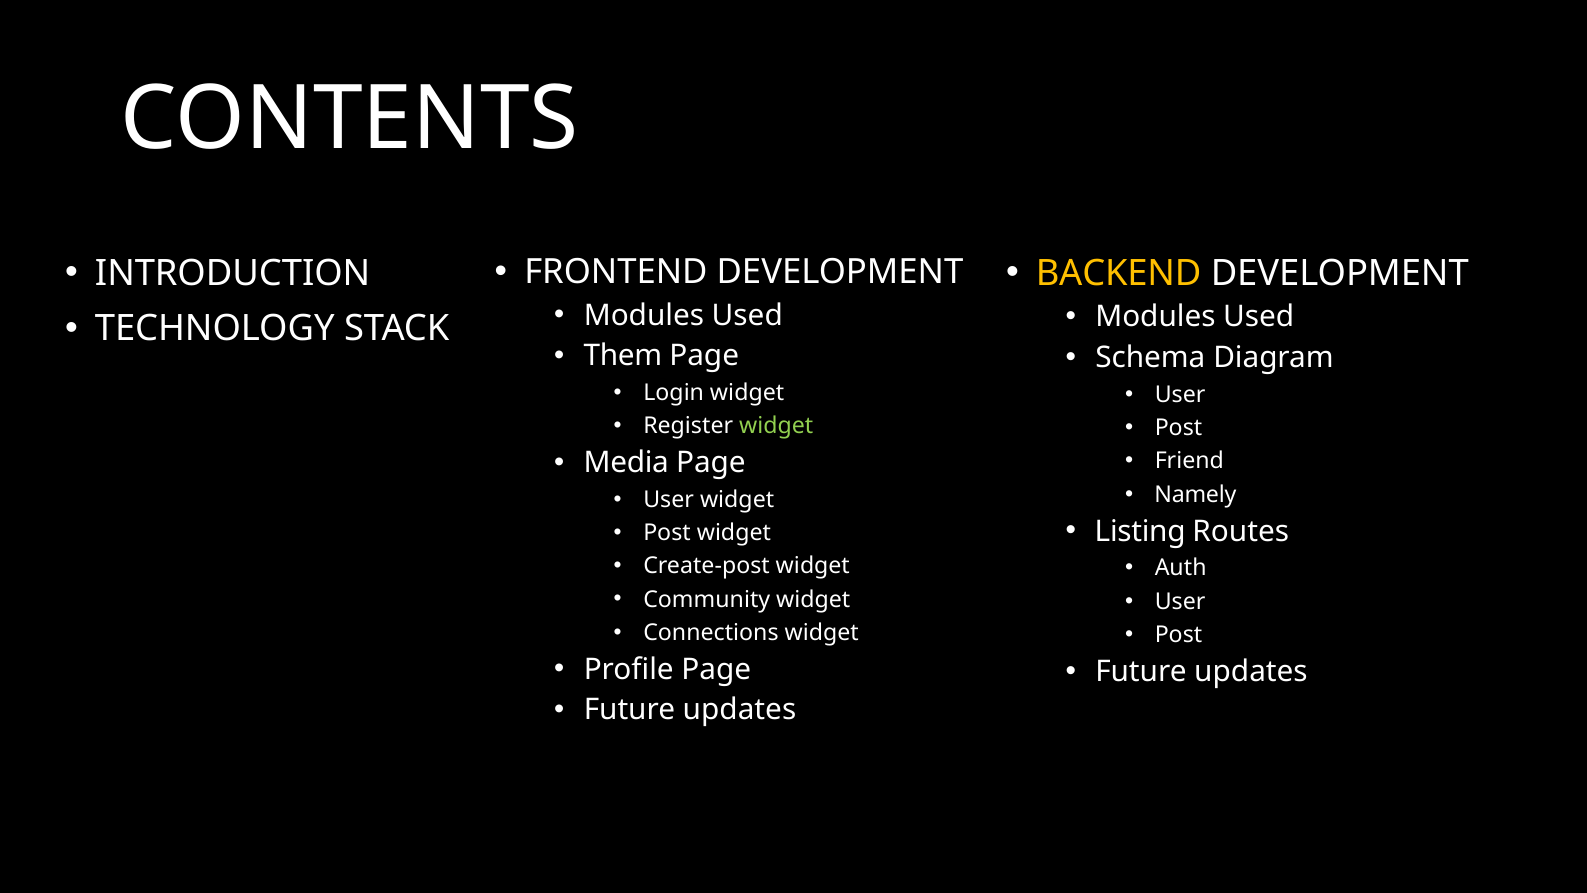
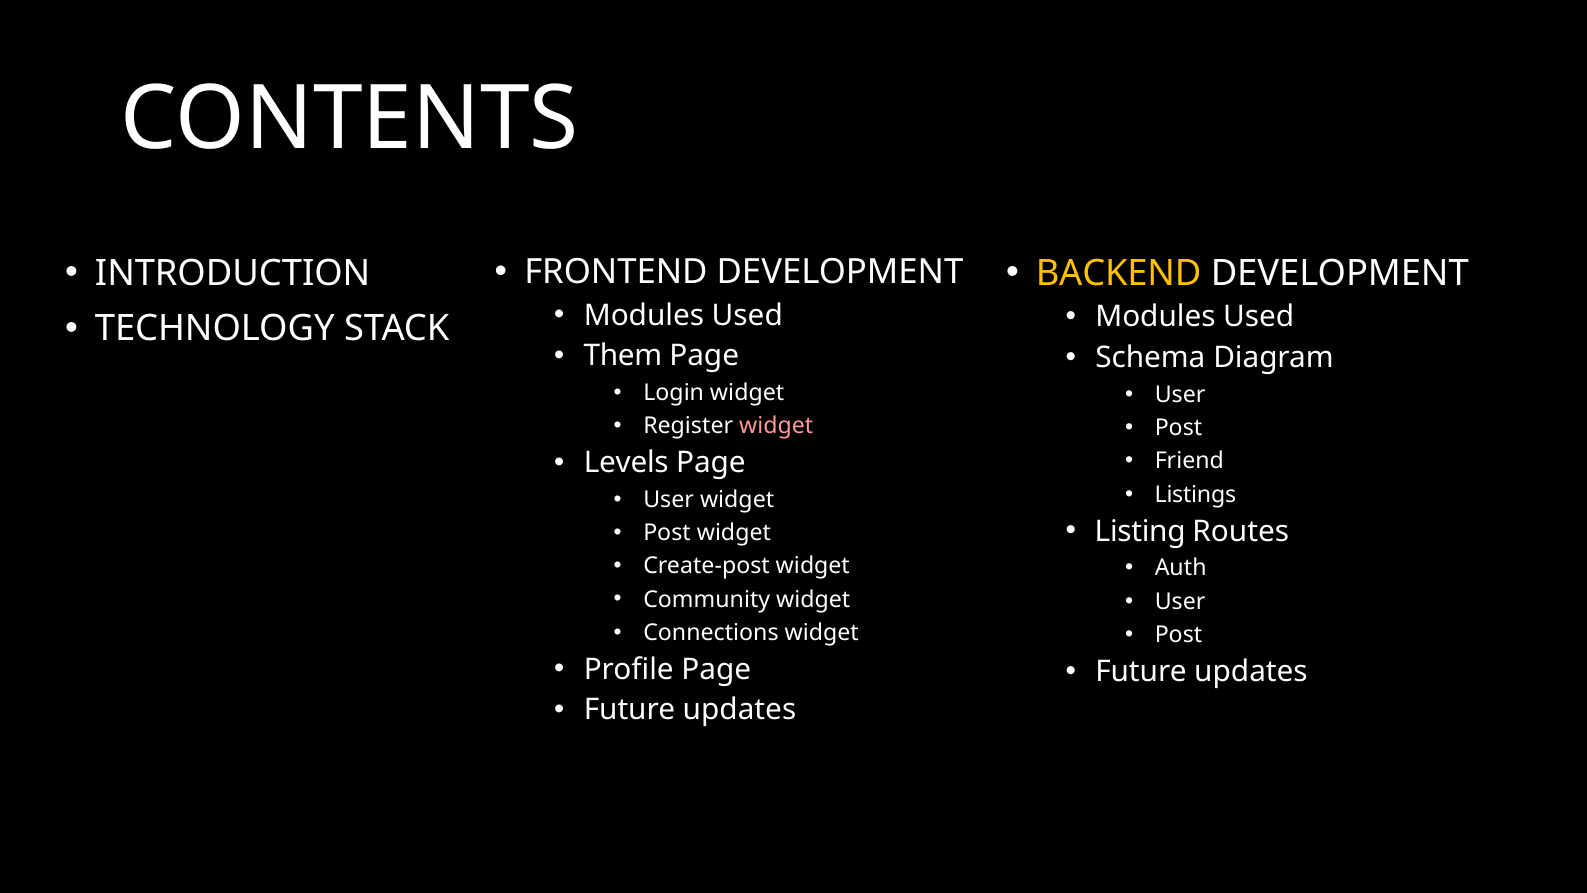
widget colour: light green -> pink (776, 426)
Media: Media -> Levels (626, 463)
Namely: Namely -> Listings (1195, 494)
